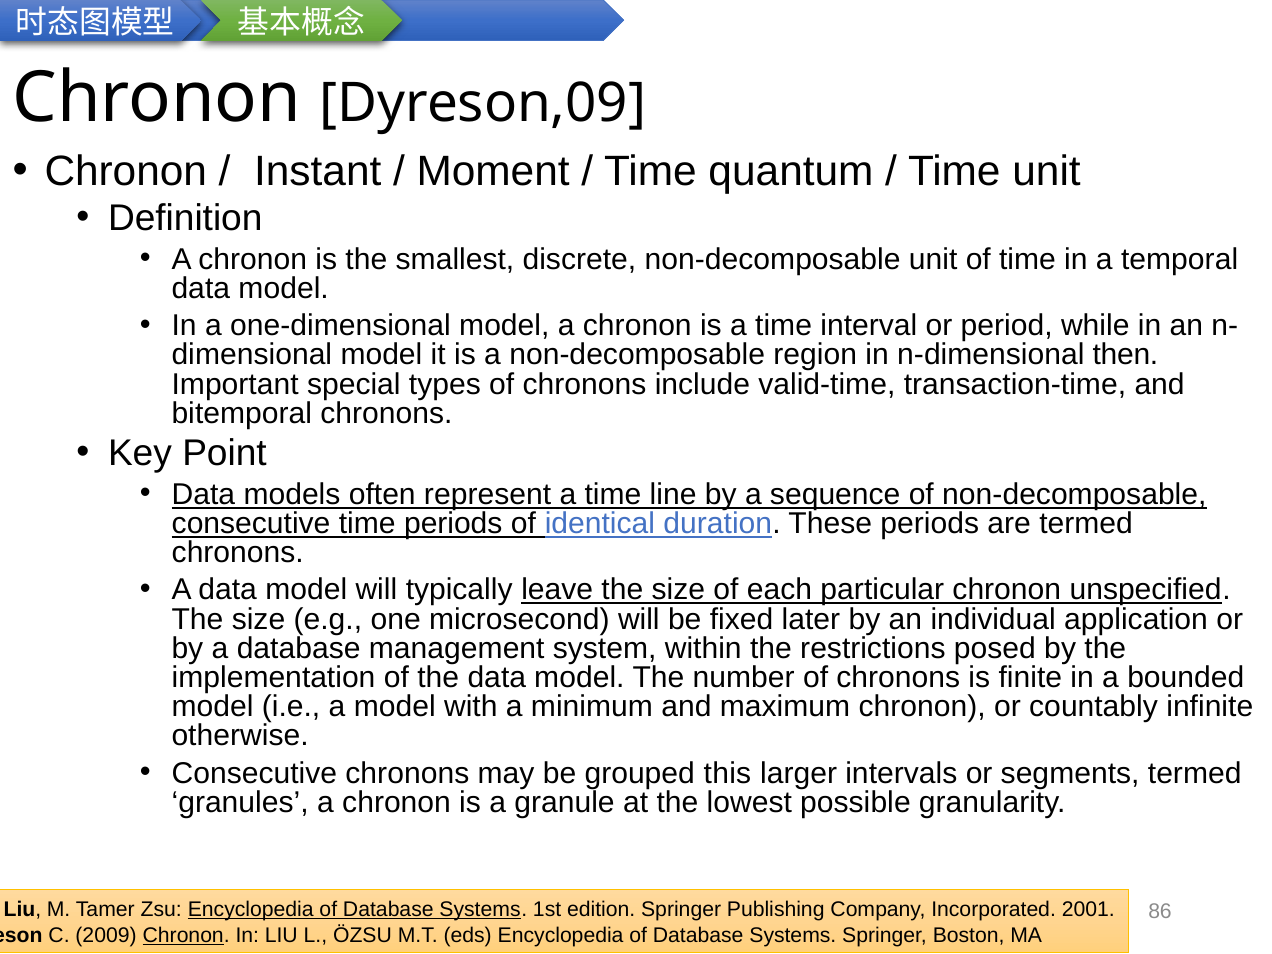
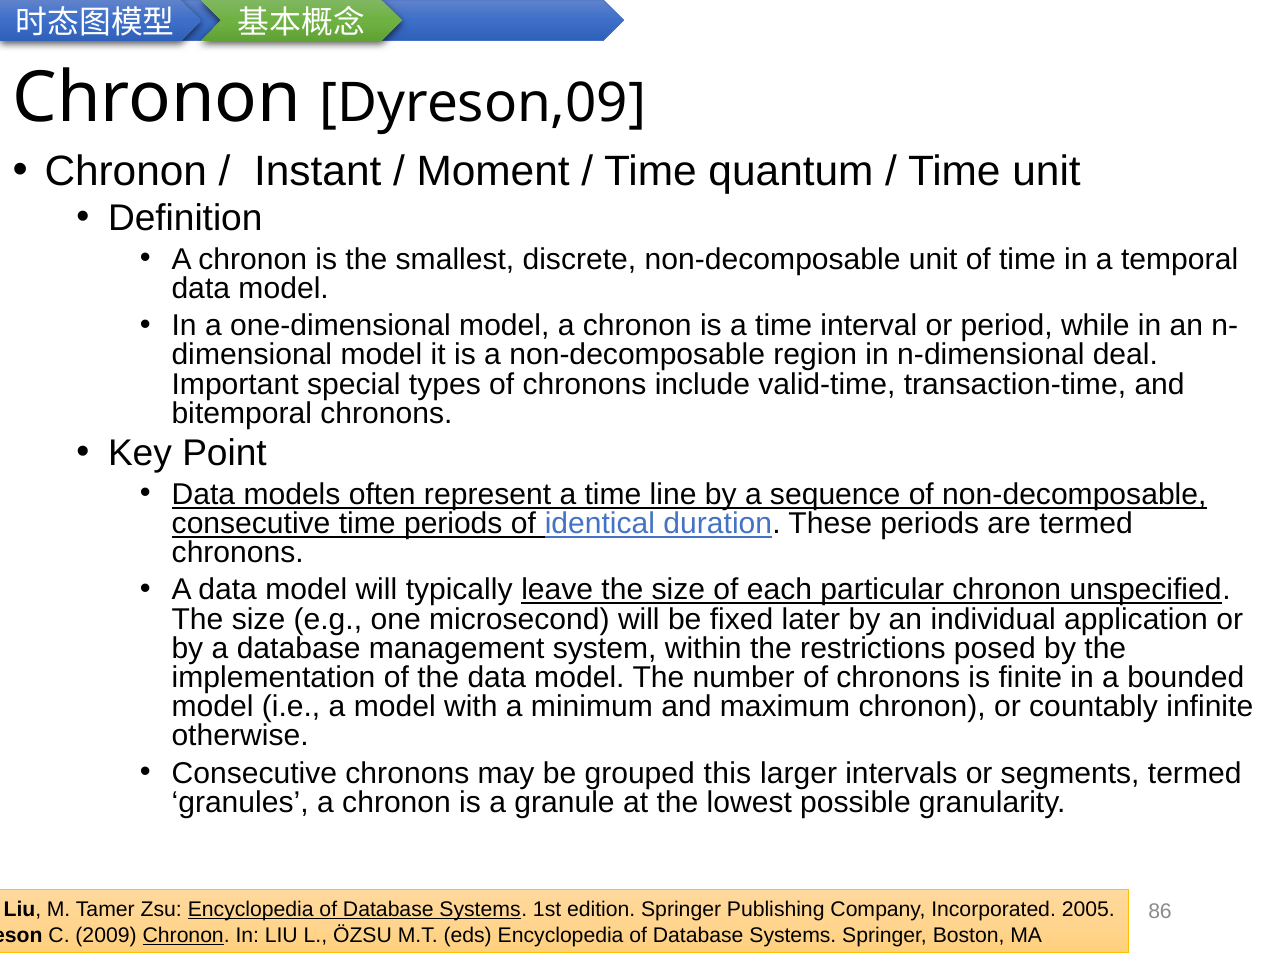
then: then -> deal (1125, 355)
2001: 2001 -> 2005 (1088, 910)
